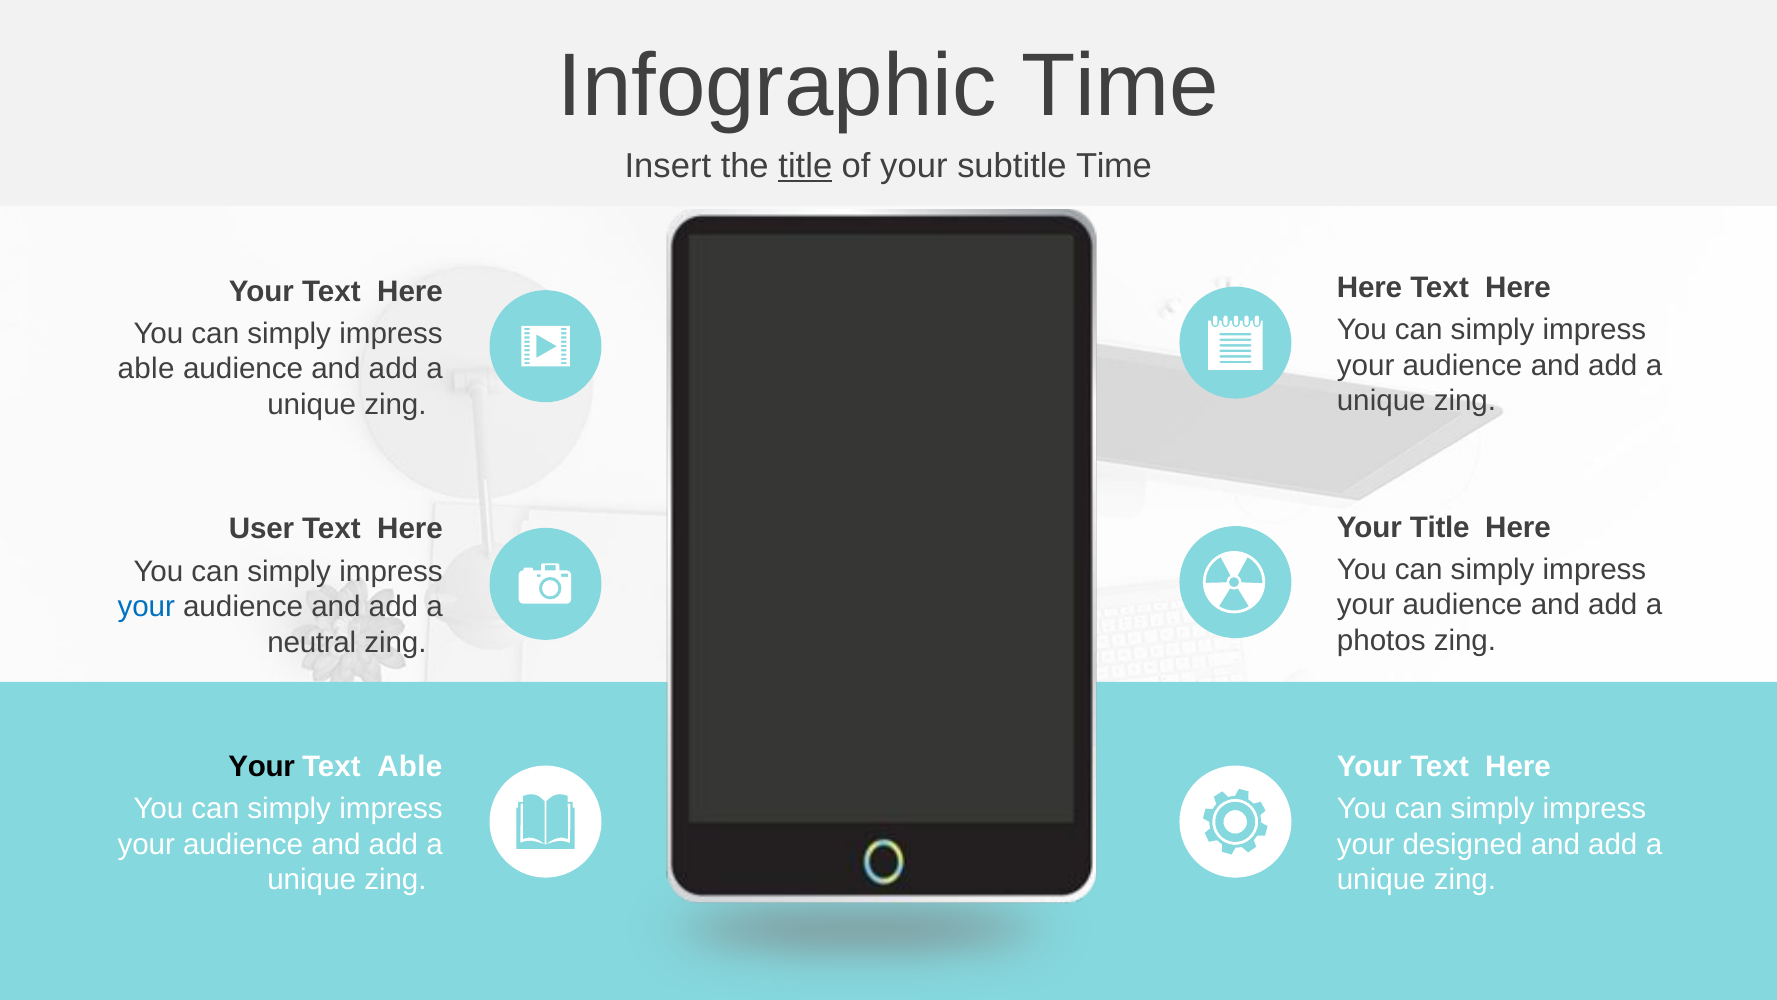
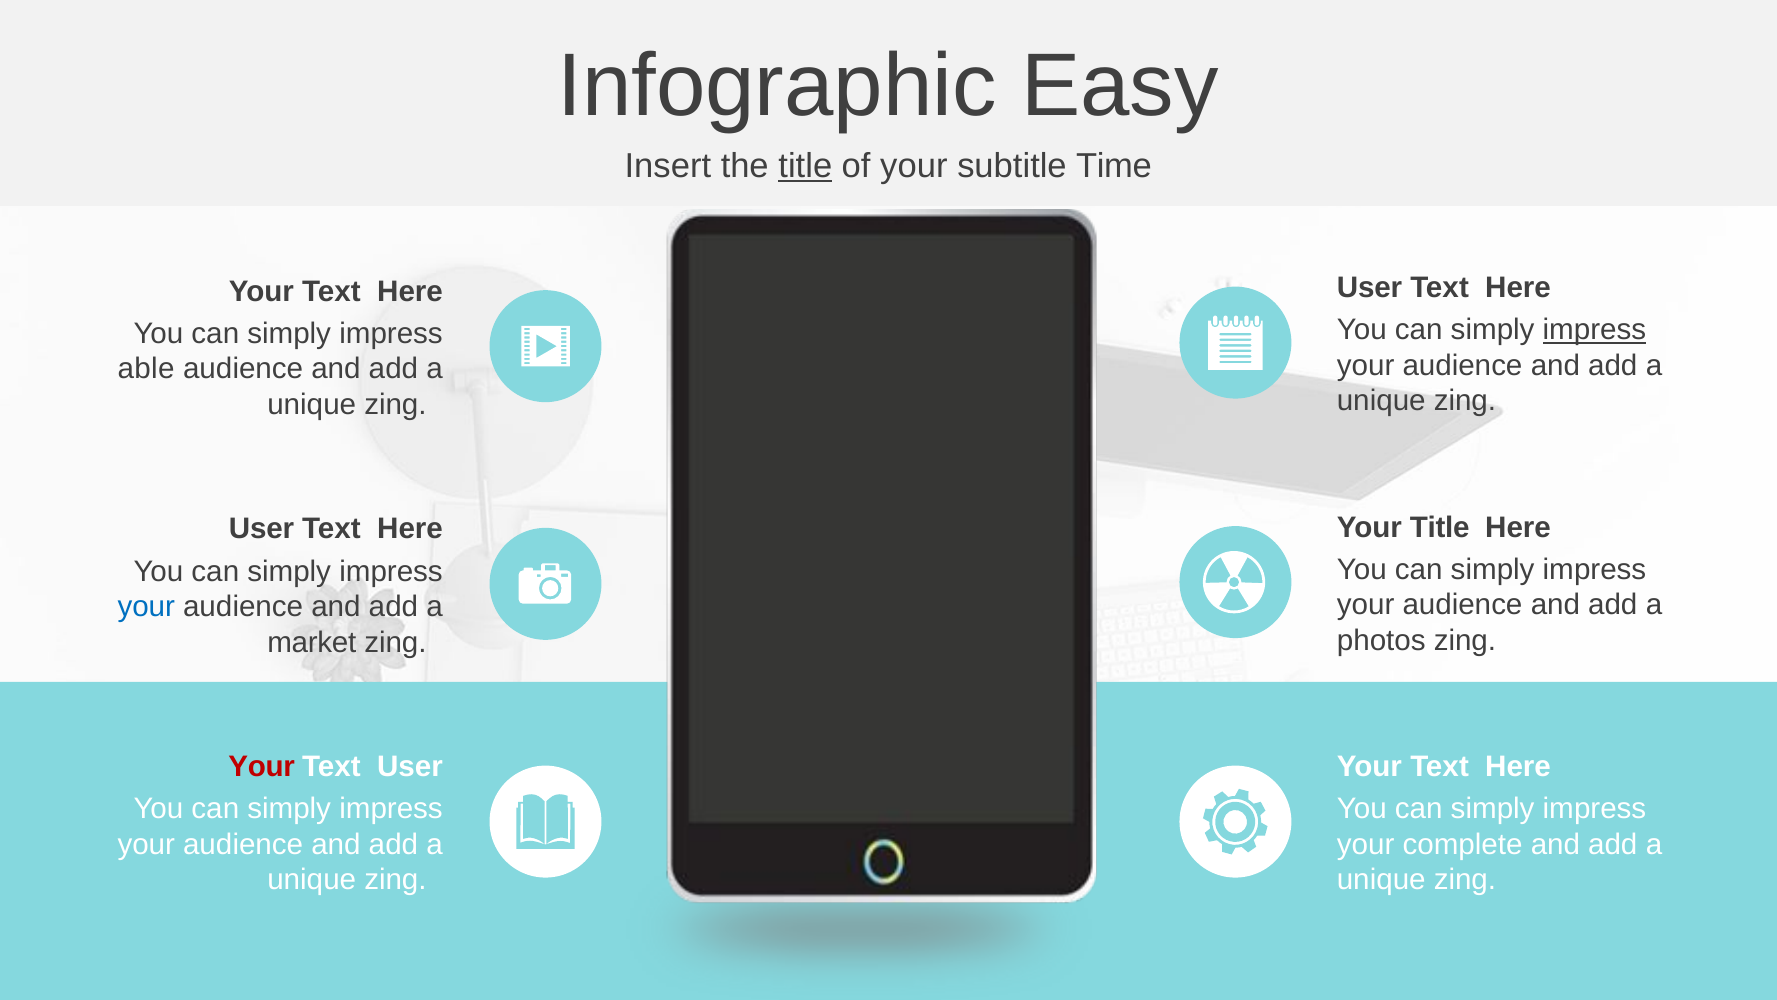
Infographic Time: Time -> Easy (1120, 86)
Here: Here -> User (1370, 288)
impress underline: none -> present (1594, 330)
neutral: neutral -> market (312, 642)
Your colour: black -> red (262, 767)
Text Able: Able -> User (410, 767)
designed: designed -> complete (1463, 844)
